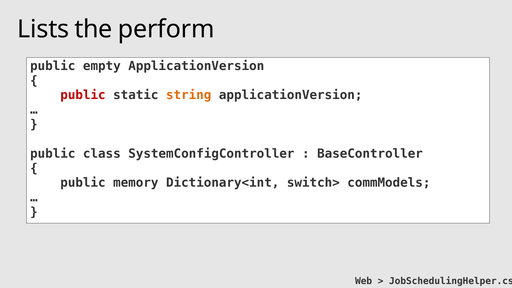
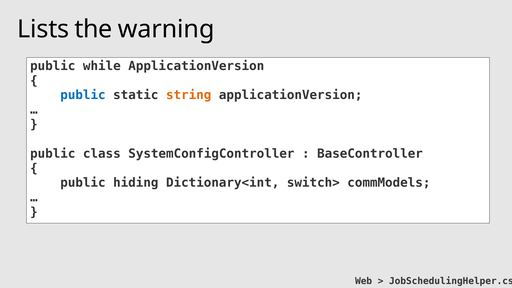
perform: perform -> warning (166, 29)
empty: empty -> while (102, 66)
public colour: red -> blue (83, 95)
memory: memory -> hiding (136, 183)
